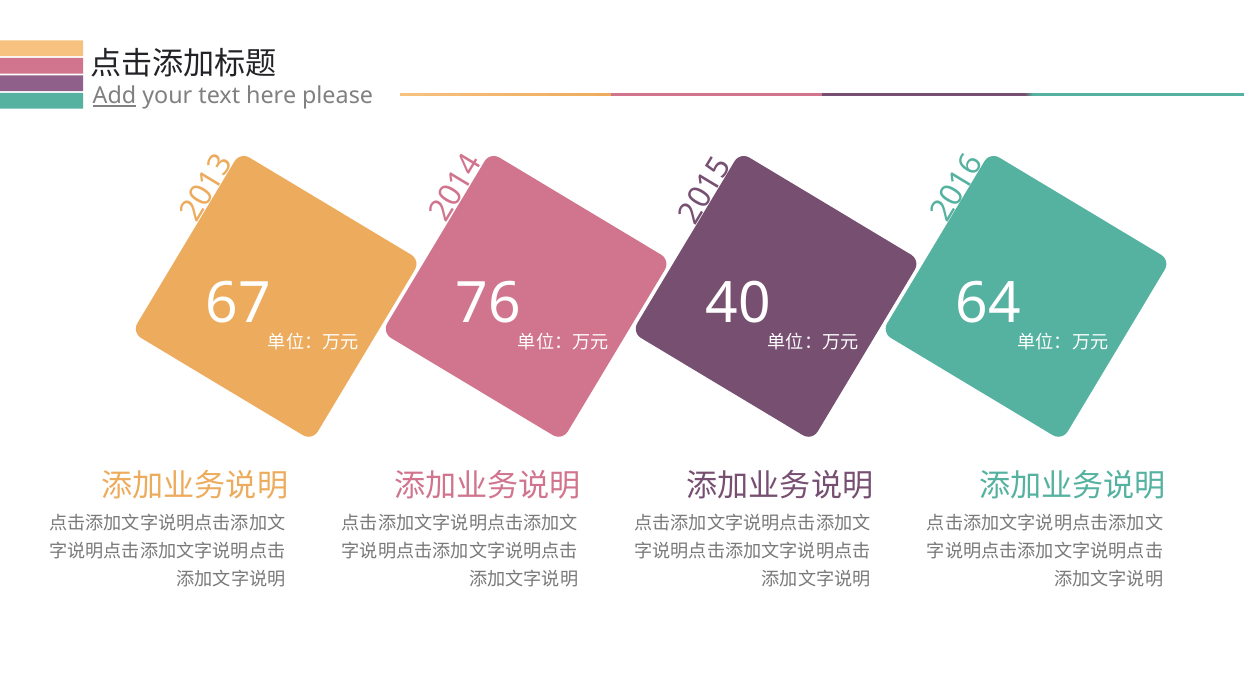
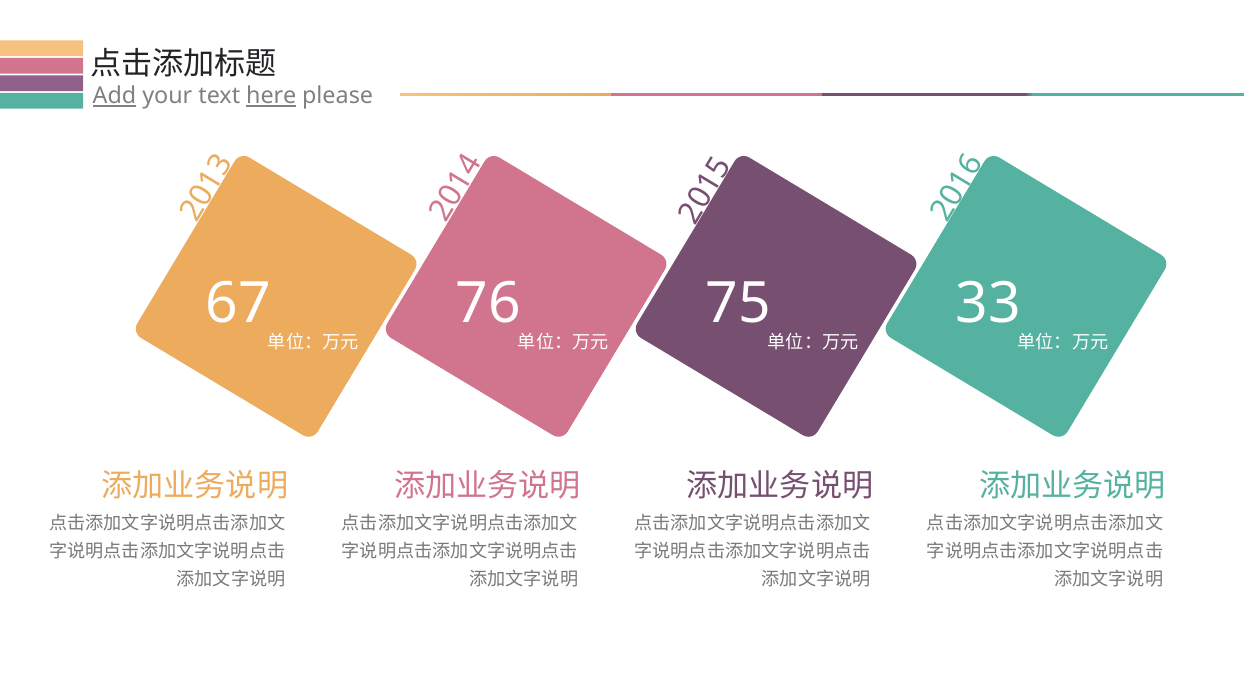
here underline: none -> present (271, 96)
40: 40 -> 75 (738, 303)
64: 64 -> 33 (988, 303)
